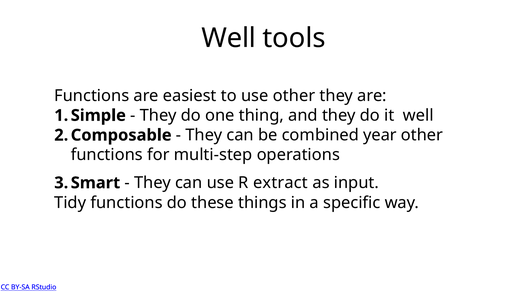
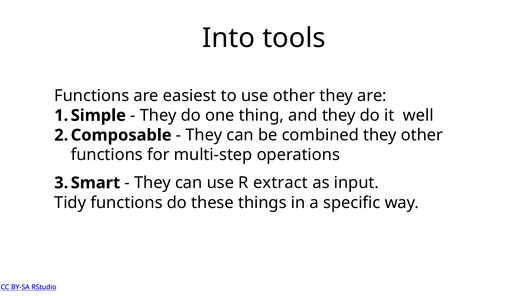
Well: Well -> Into (229, 38)
combined year: year -> they (380, 135)
